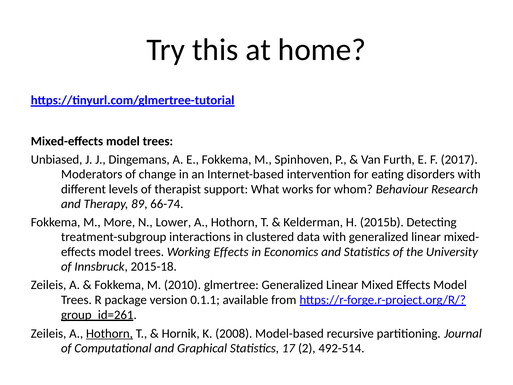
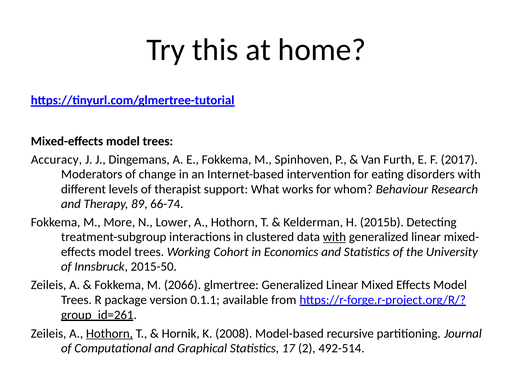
Unbiased: Unbiased -> Accuracy (56, 159)
with underline: none -> present (334, 237)
Working Effects: Effects -> Cohort (231, 252)
2015-18: 2015-18 -> 2015-50 (154, 266)
2010: 2010 -> 2066 (183, 285)
